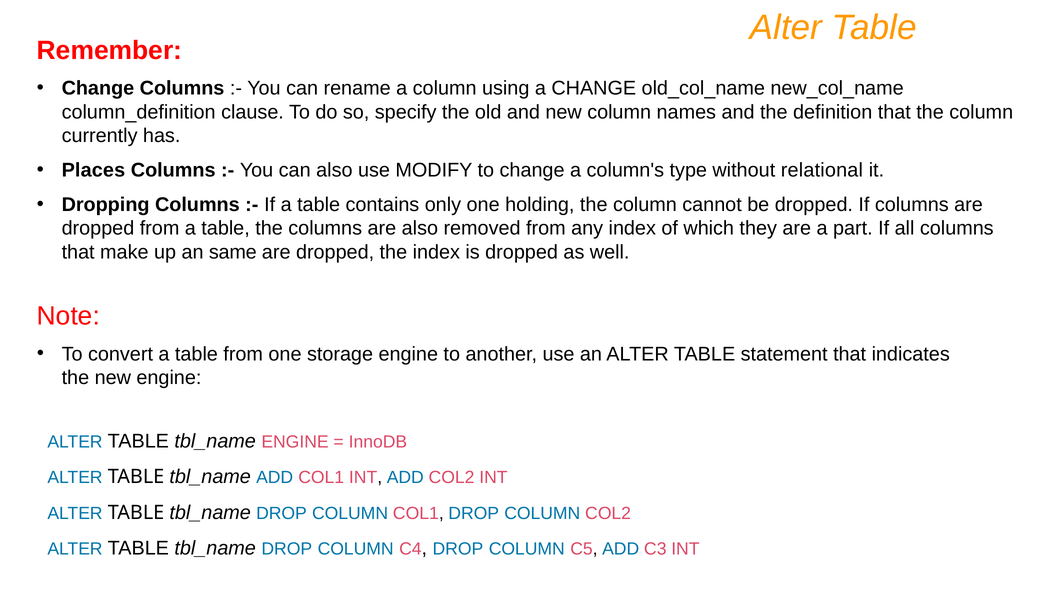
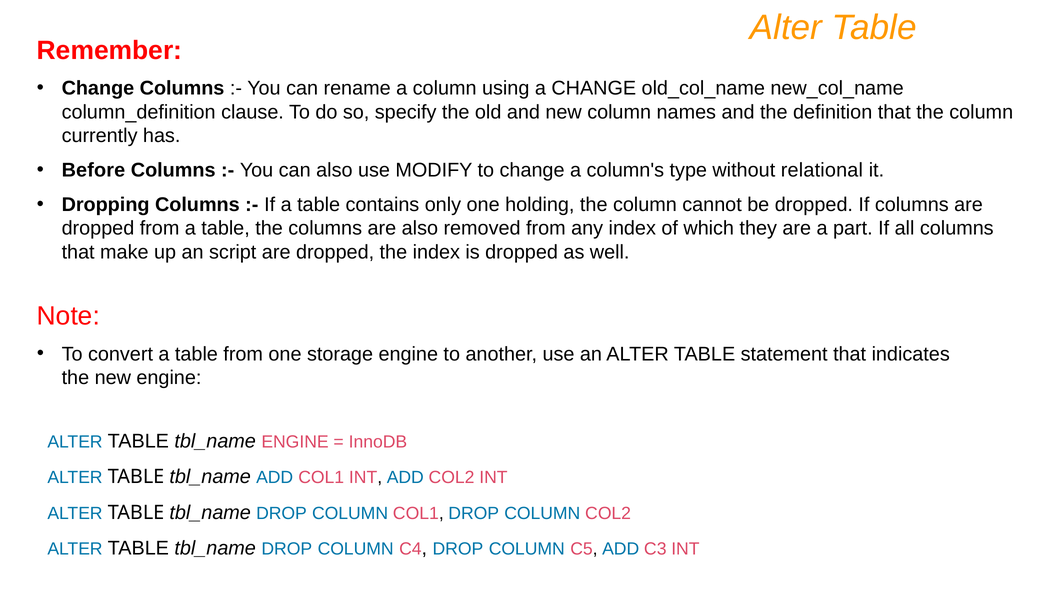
Places: Places -> Before (93, 170)
same: same -> script (233, 252)
